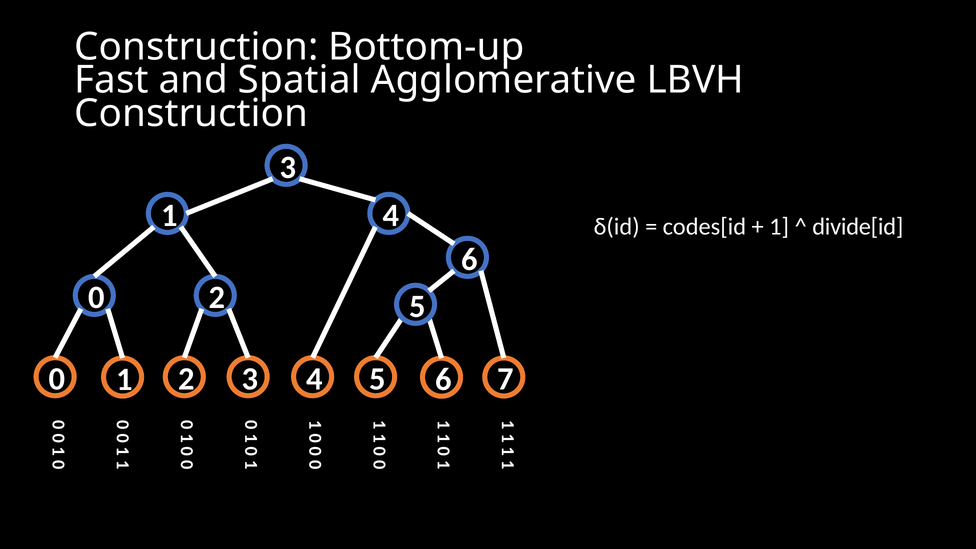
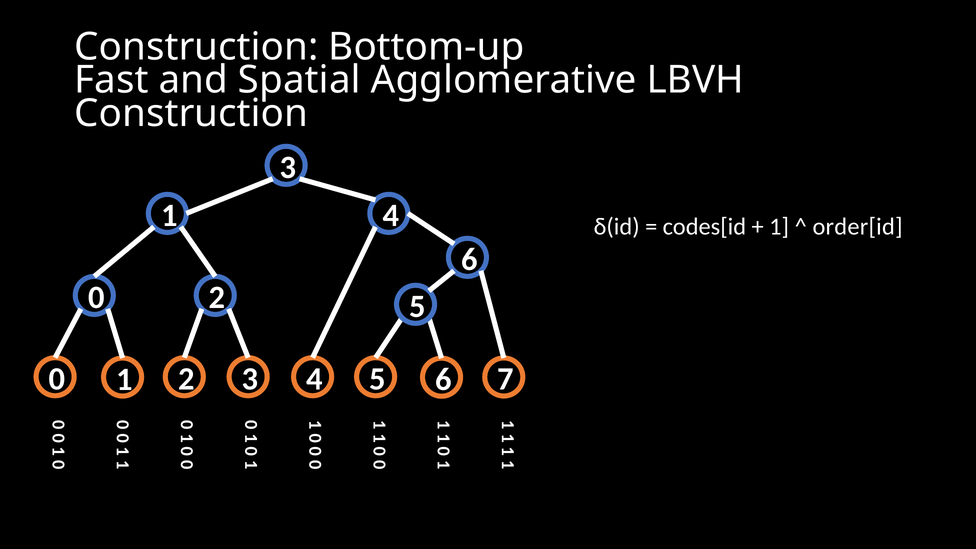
divide[id: divide[id -> order[id (858, 227)
